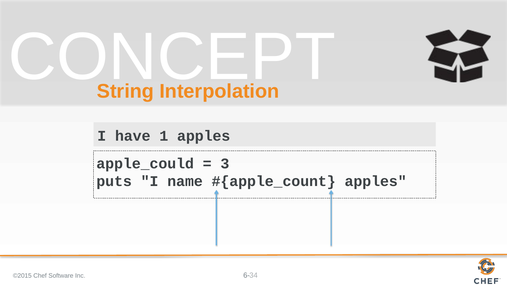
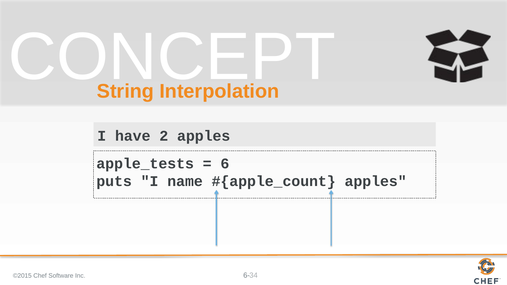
1: 1 -> 2 (164, 136)
apple_could: apple_could -> apple_tests (145, 164)
3: 3 -> 6 (225, 164)
